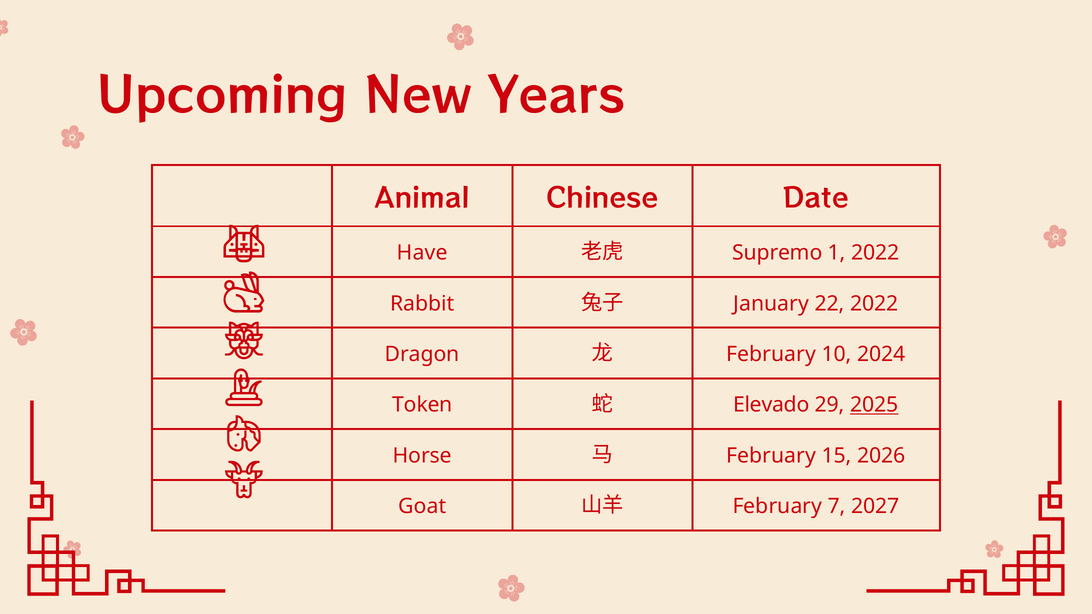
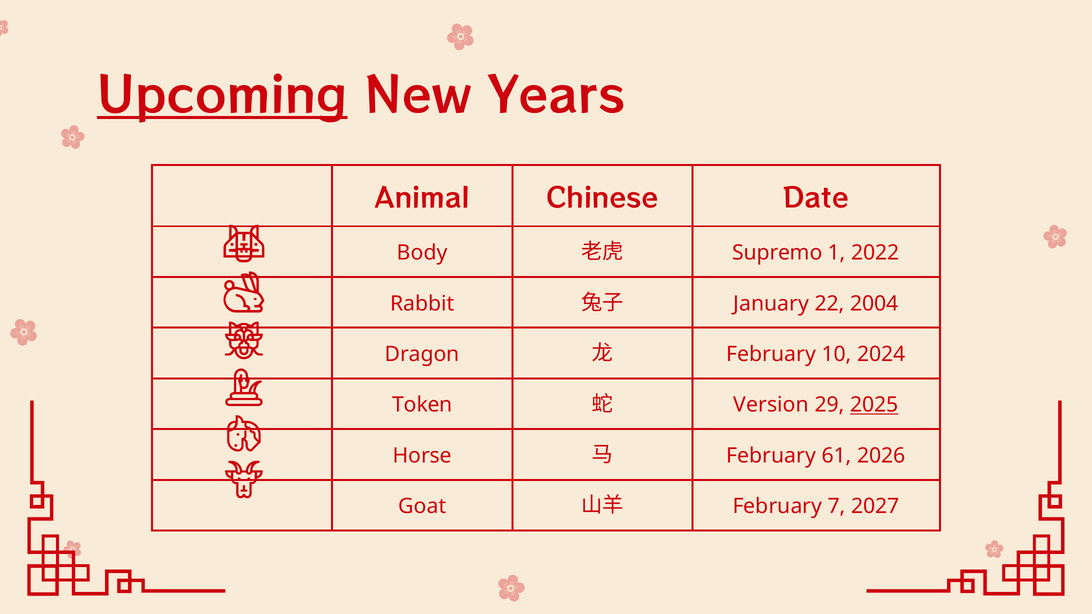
Upcoming underline: none -> present (222, 97)
Have: Have -> Body (422, 253)
22 2022: 2022 -> 2004 (874, 304)
Elevado: Elevado -> Version (771, 405)
15: 15 -> 61 (837, 456)
